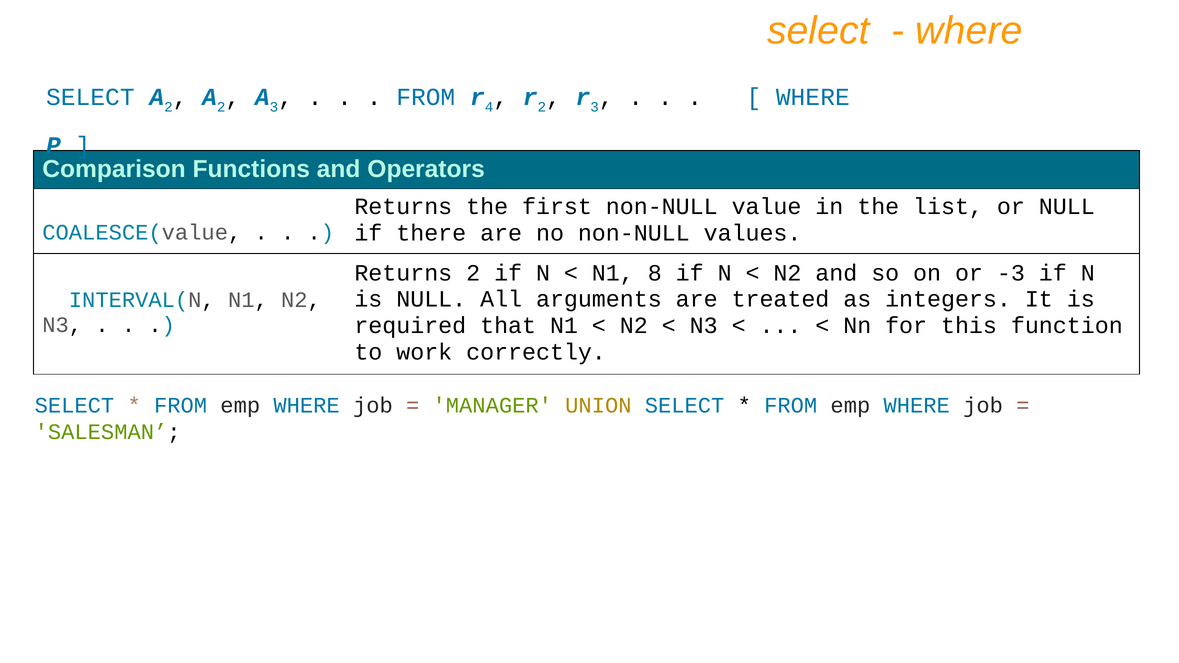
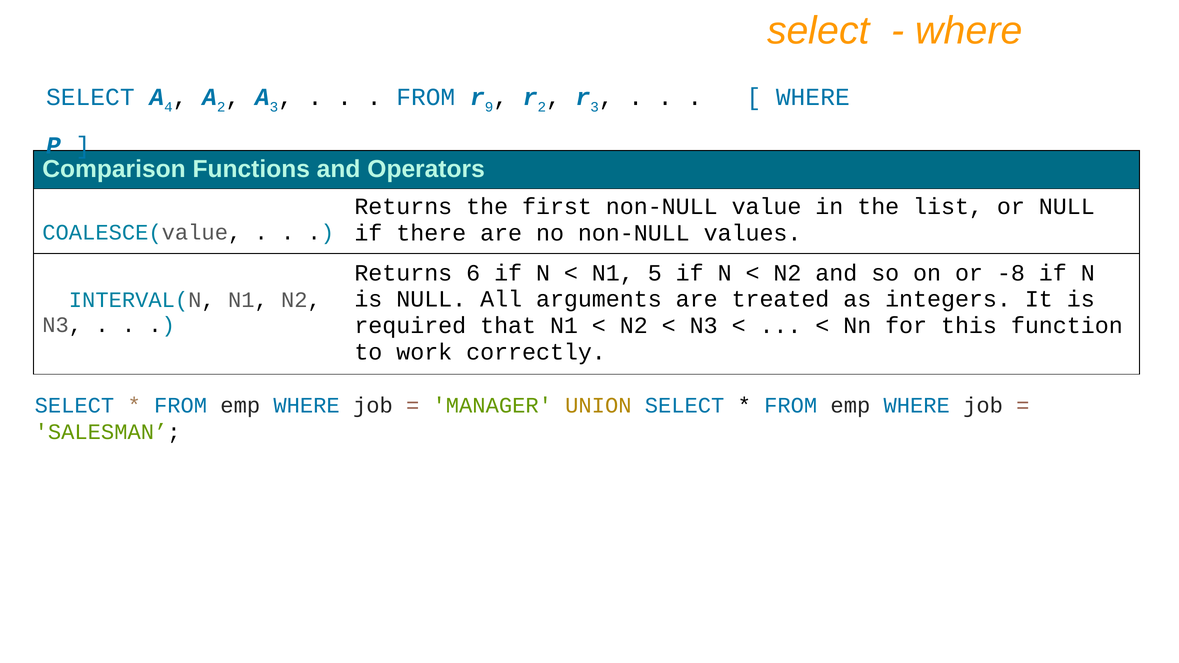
2: 2 -> 4 (168, 107)
4: 4 -> 9 (489, 107)
Returns 2: 2 -> 6 (473, 273)
8: 8 -> 5 (655, 273)
-3: -3 -> -8 (1011, 273)
